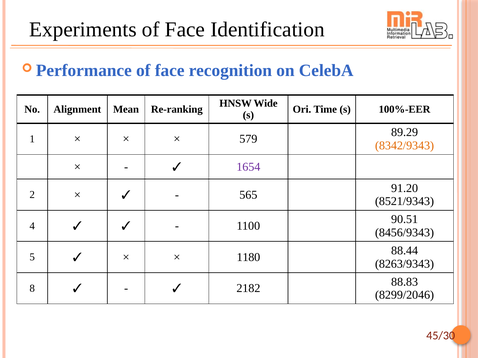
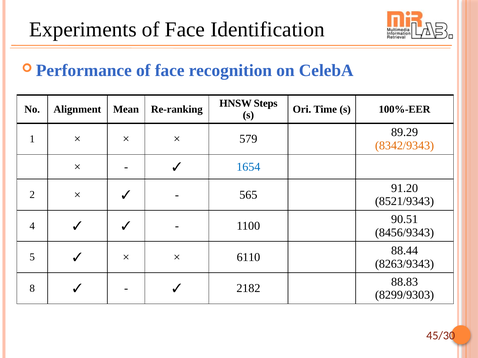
Wide: Wide -> Steps (266, 103)
1654 colour: purple -> blue (248, 167)
1180: 1180 -> 6110 (248, 258)
8299/2046: 8299/2046 -> 8299/9303 (405, 295)
